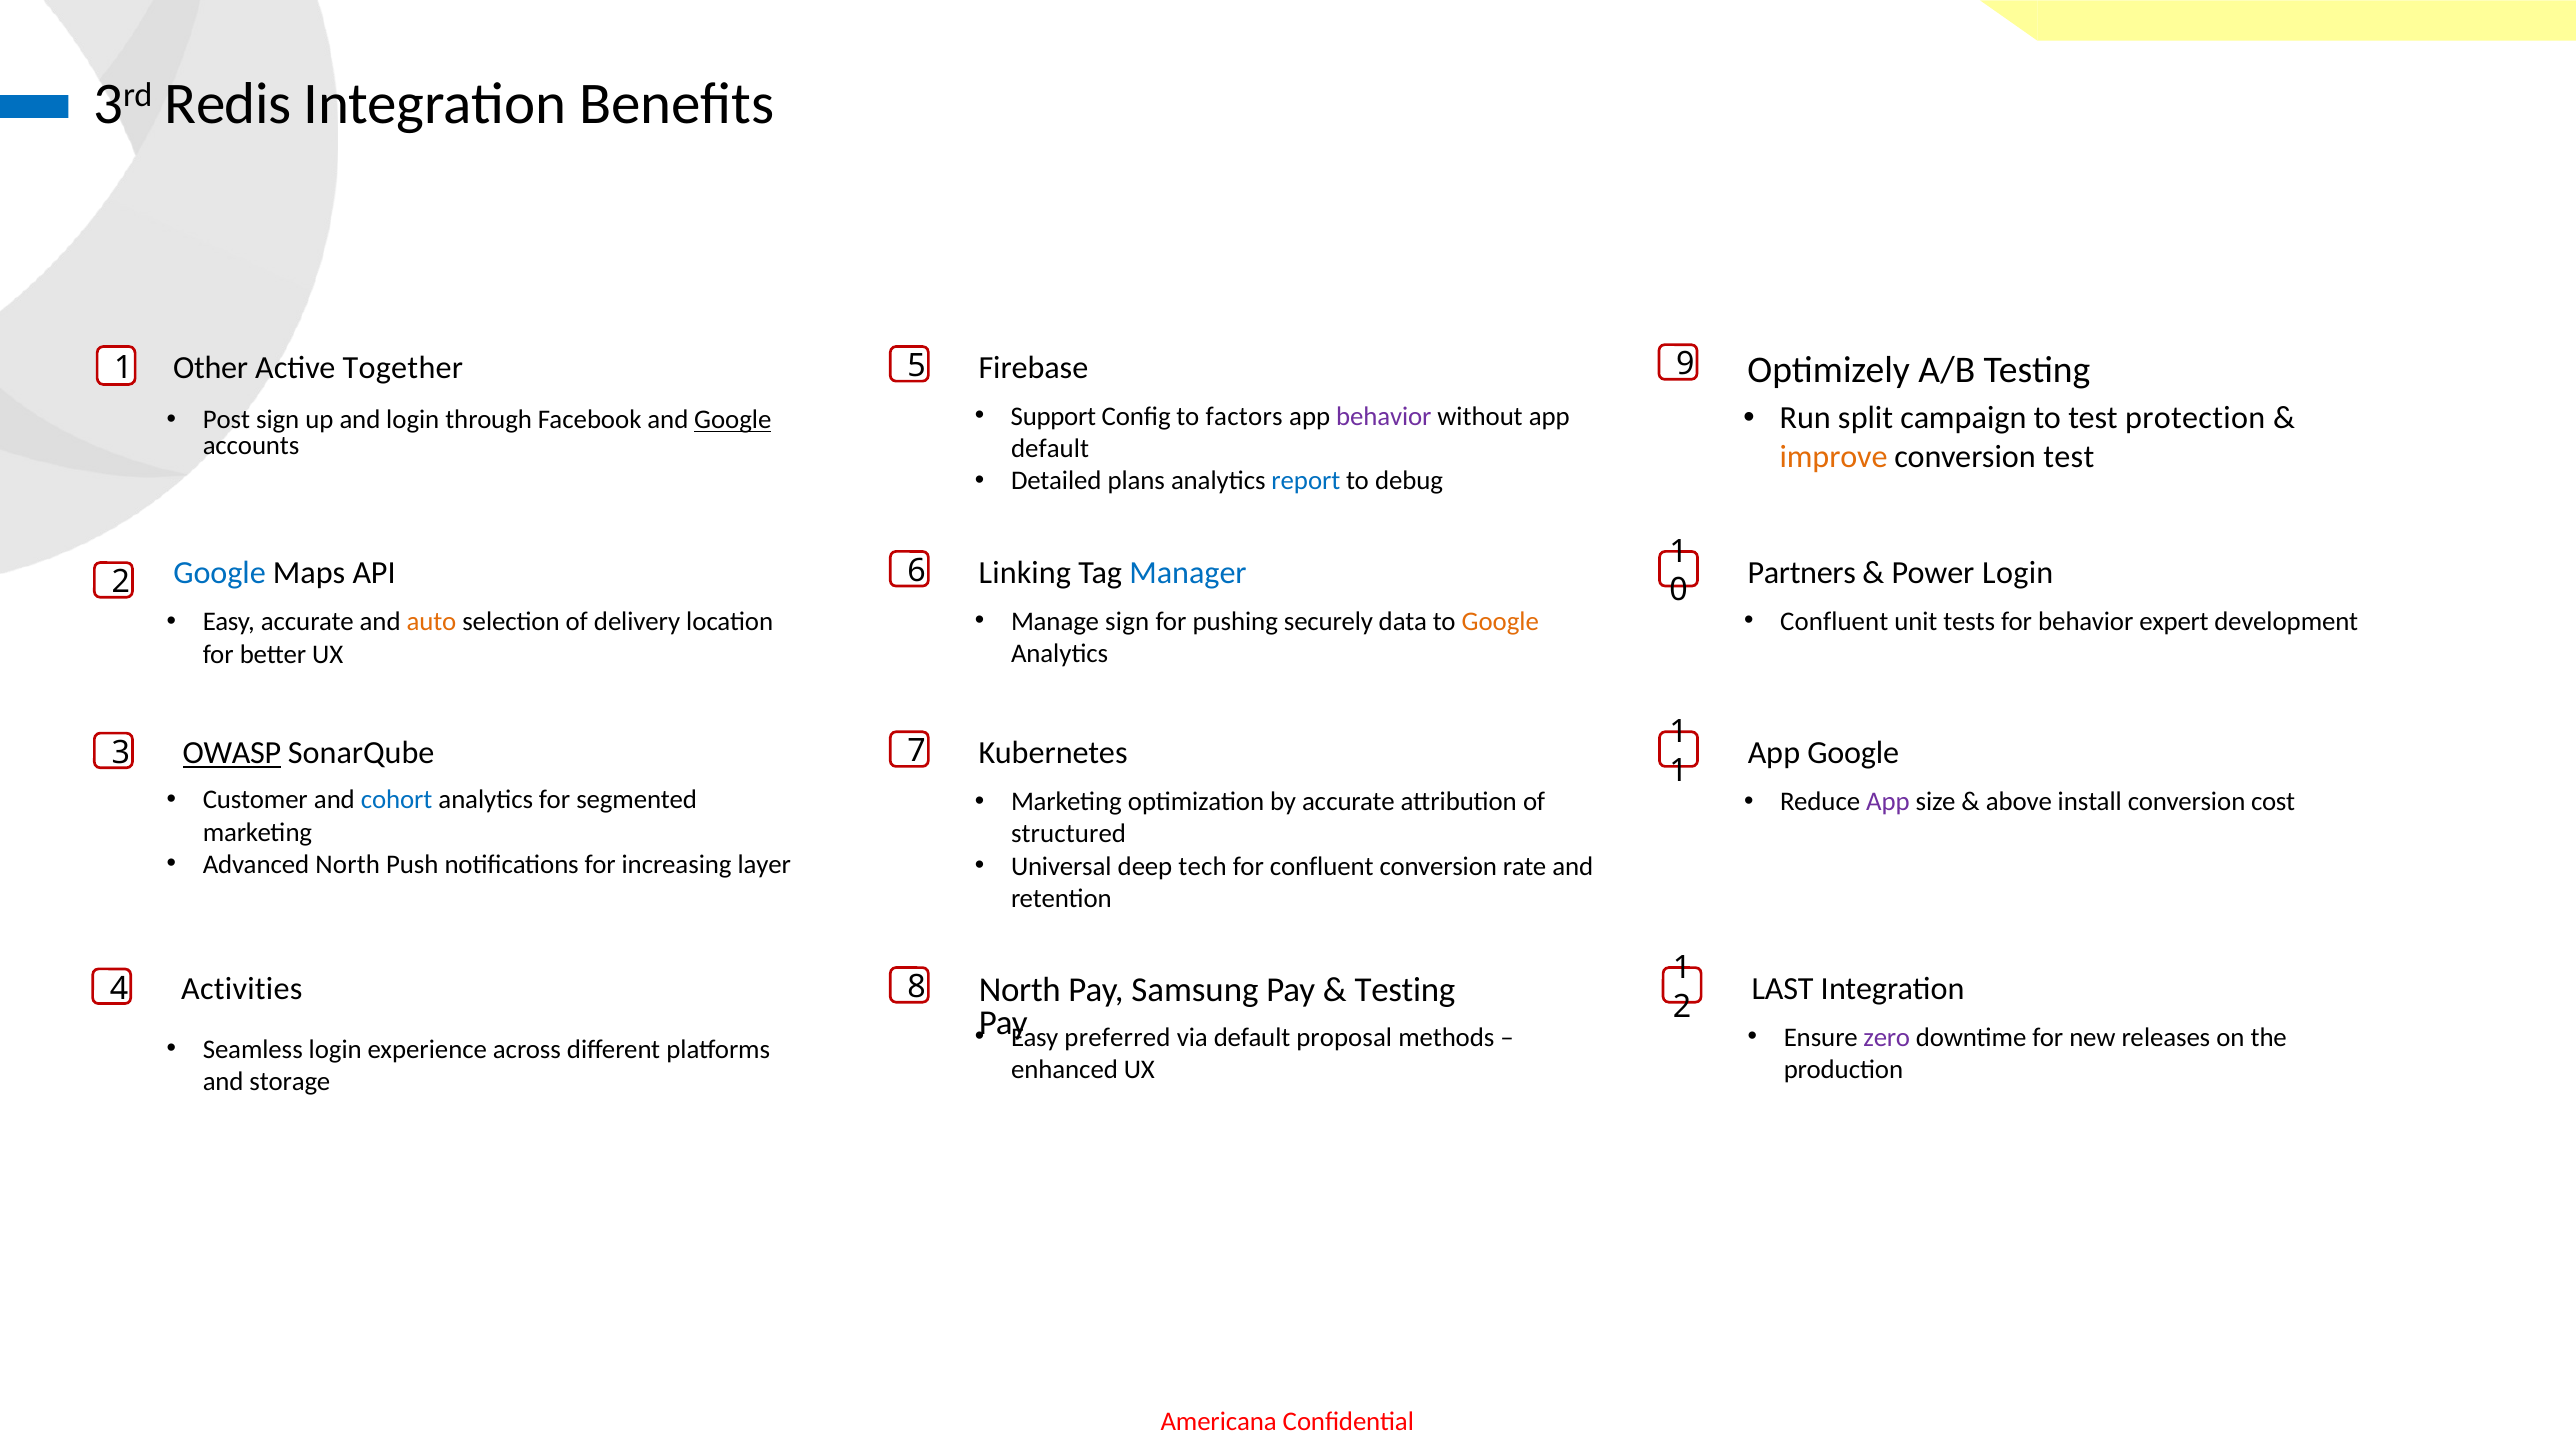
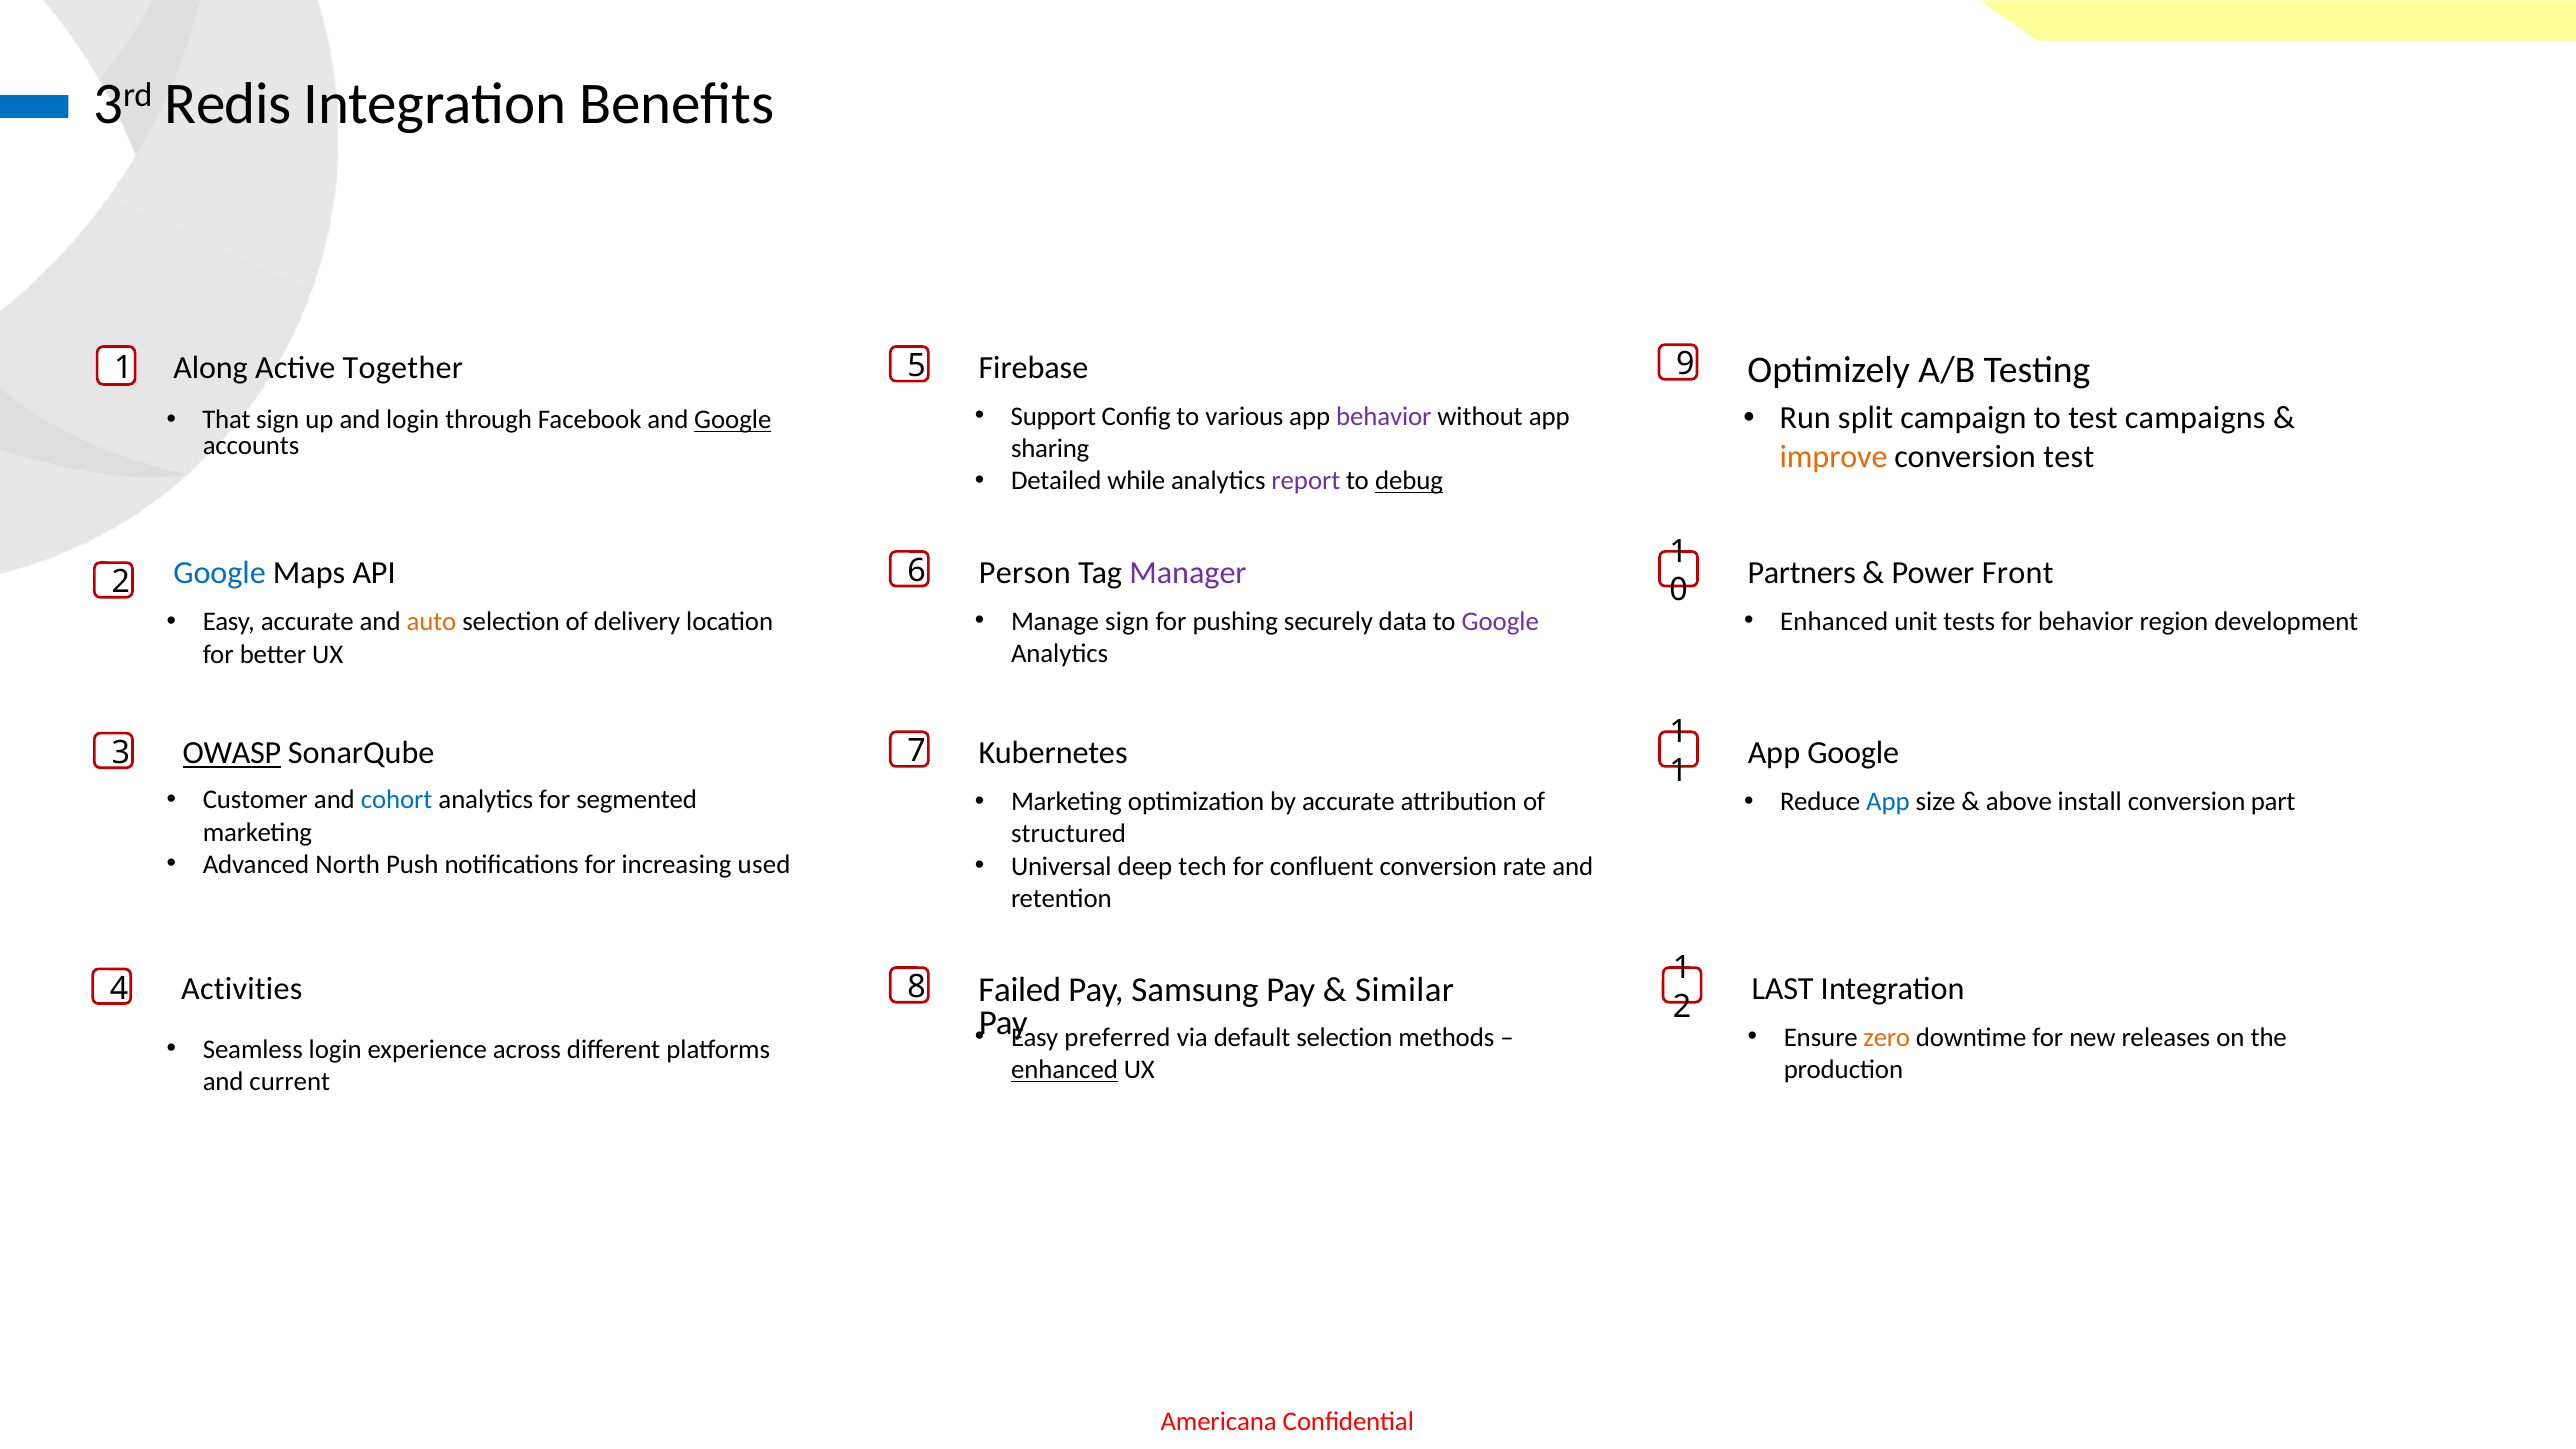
Other: Other -> Along (211, 368)
protection: protection -> campaigns (2195, 418)
factors: factors -> various (1244, 416)
Post: Post -> That (227, 420)
default: default -> sharing (1050, 449)
plans: plans -> while (1136, 481)
report colour: blue -> purple (1306, 481)
debug underline: none -> present (1409, 481)
Power Login: Login -> Front (2018, 573)
Linking: Linking -> Person (1025, 573)
Manager colour: blue -> purple (1188, 573)
Google colour: orange -> purple (1500, 621)
Confluent: Confluent -> Enhanced (1834, 621)
expert: expert -> region (2174, 621)
App colour: purple -> blue (1888, 802)
cost: cost -> part (2273, 802)
layer: layer -> used (764, 864)
8 North: North -> Failed (1020, 990)
Testing: Testing -> Similar (1405, 990)
default proposal: proposal -> selection (1344, 1038)
zero colour: purple -> orange (1887, 1038)
enhanced underline: none -> present (1064, 1070)
storage: storage -> current (290, 1082)
